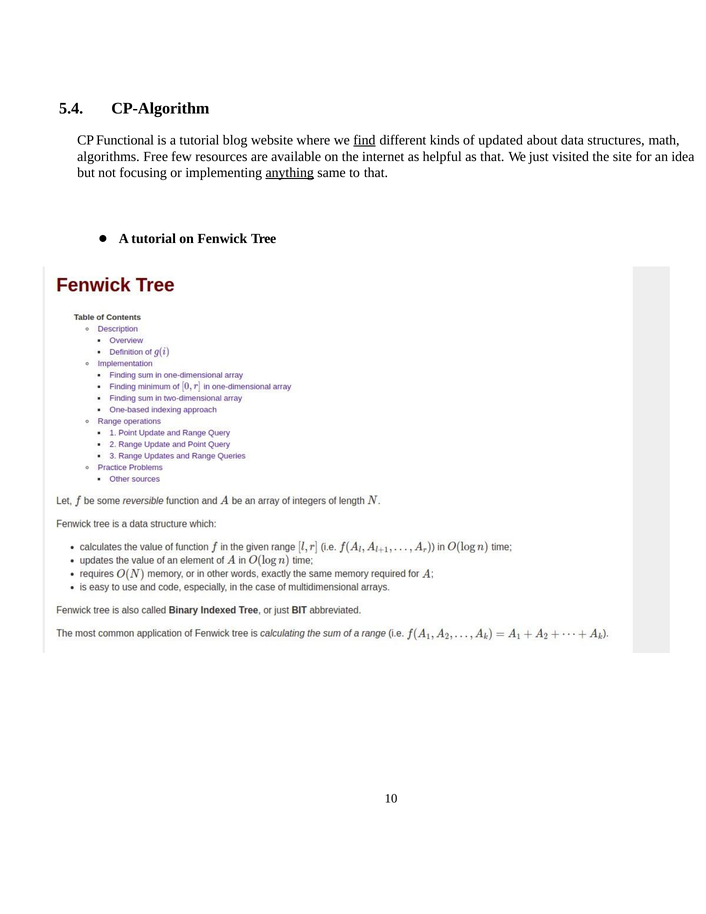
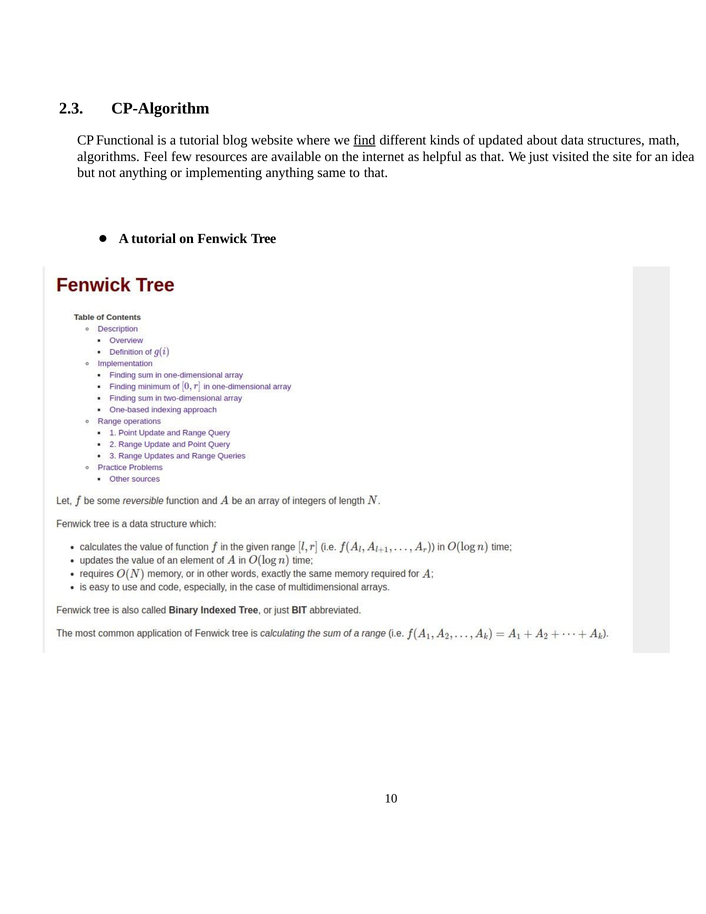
5.4: 5.4 -> 2.3 (71, 109)
Free: Free -> Feel (156, 157)
not focusing: focusing -> anything (143, 173)
anything underline: present -> none (290, 173)
